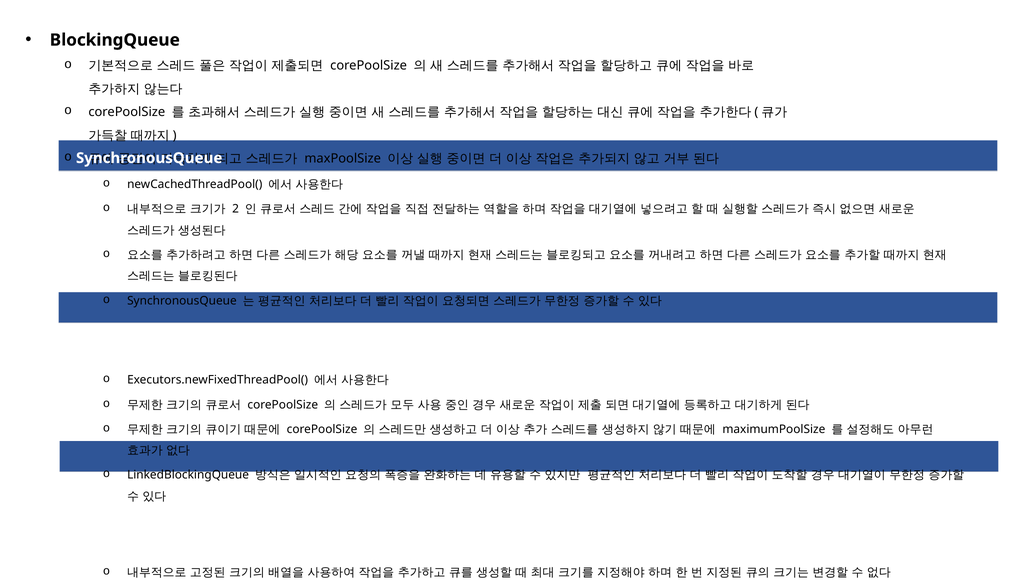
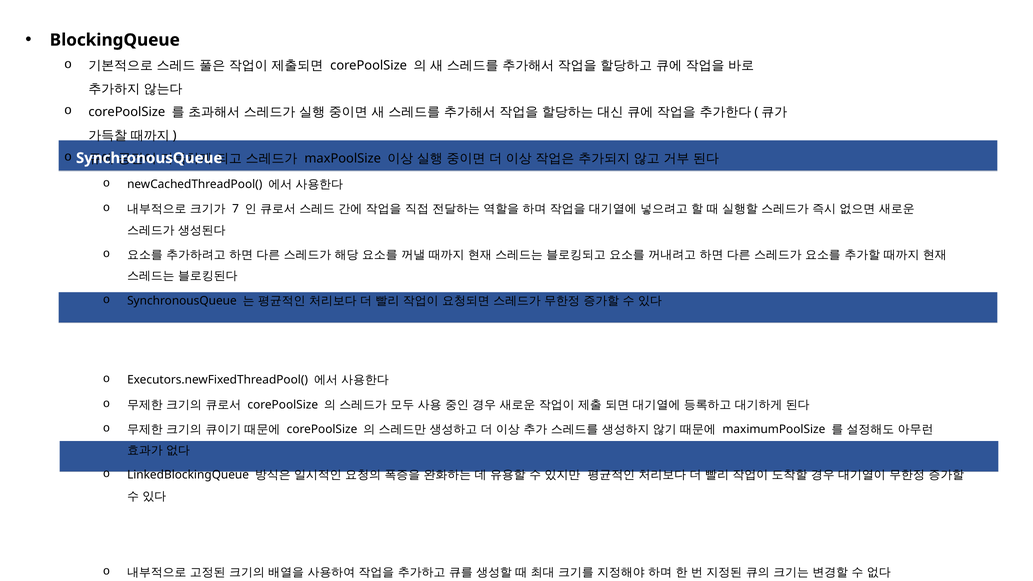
2: 2 -> 7 (236, 209)
